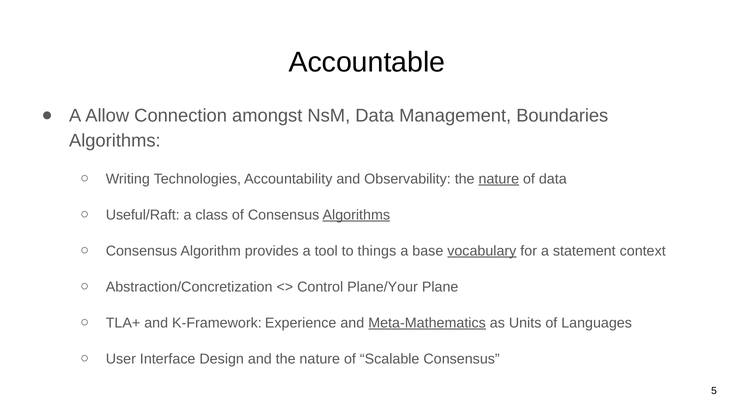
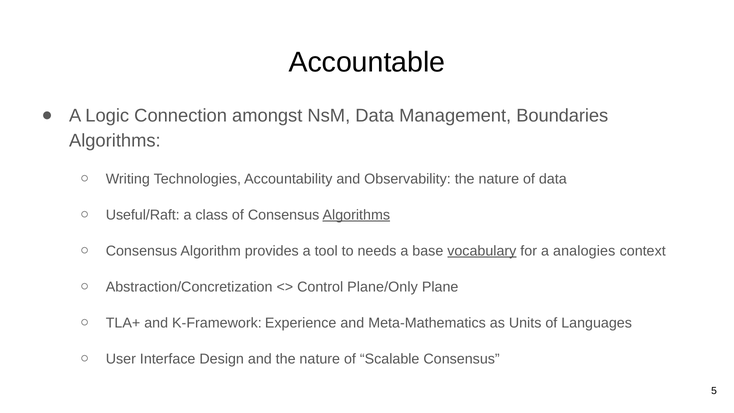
Allow: Allow -> Logic (107, 115)
nature underline: present -> none (499, 179)
things: things -> needs (377, 251)
statement: statement -> analogies (584, 251)
Plane/Your: Plane/Your -> Plane/Only (382, 287)
Meta-Mathematics underline: present -> none (427, 323)
